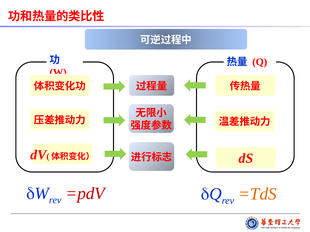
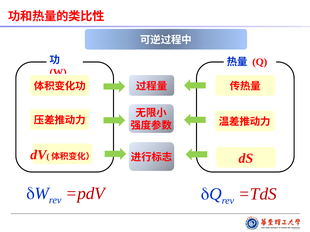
=TdS colour: orange -> red (258, 194)
